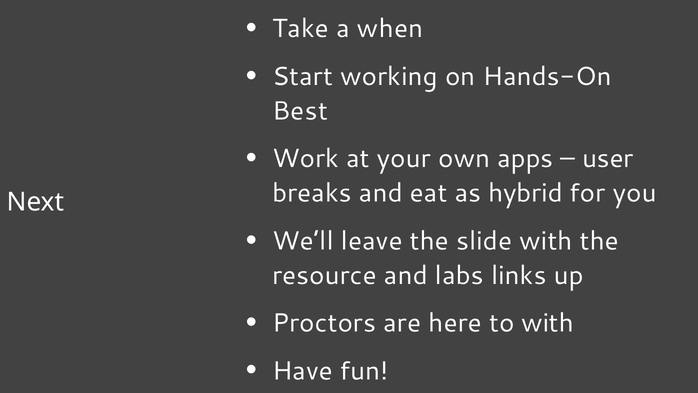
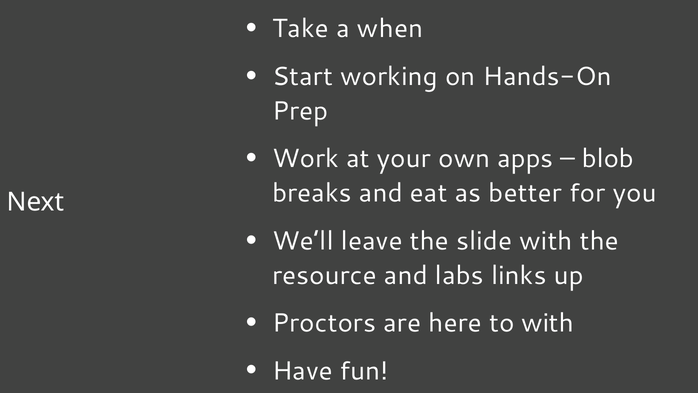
Best: Best -> Prep (300, 111)
user: user -> blob (608, 159)
hybrid: hybrid -> better (525, 193)
